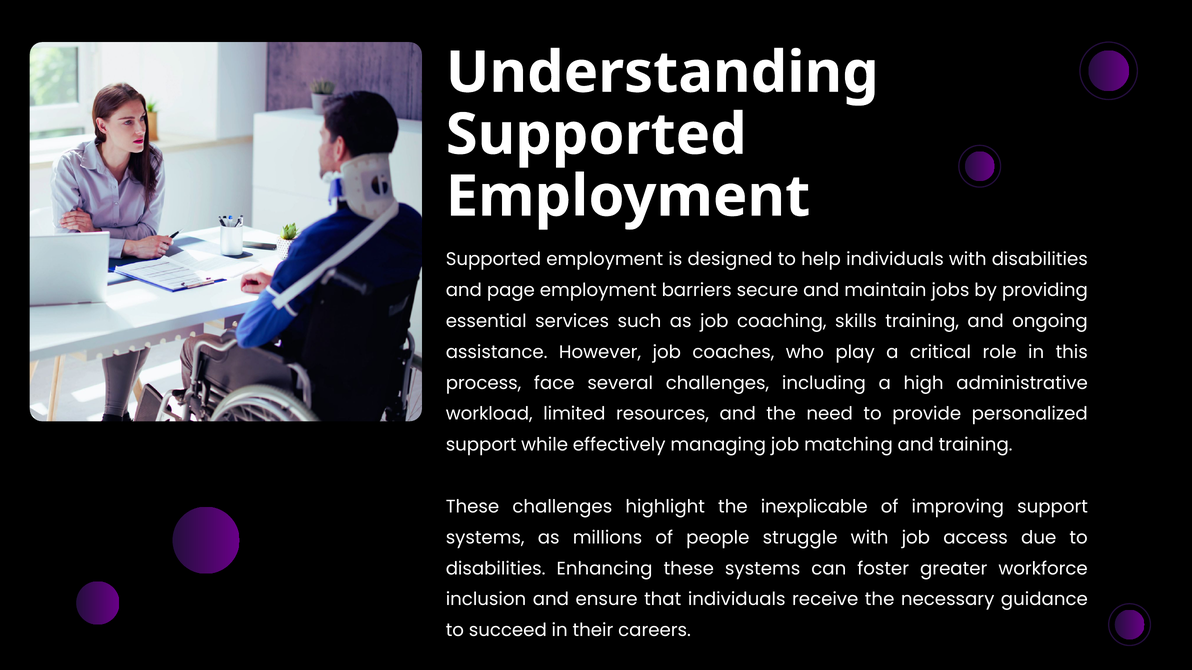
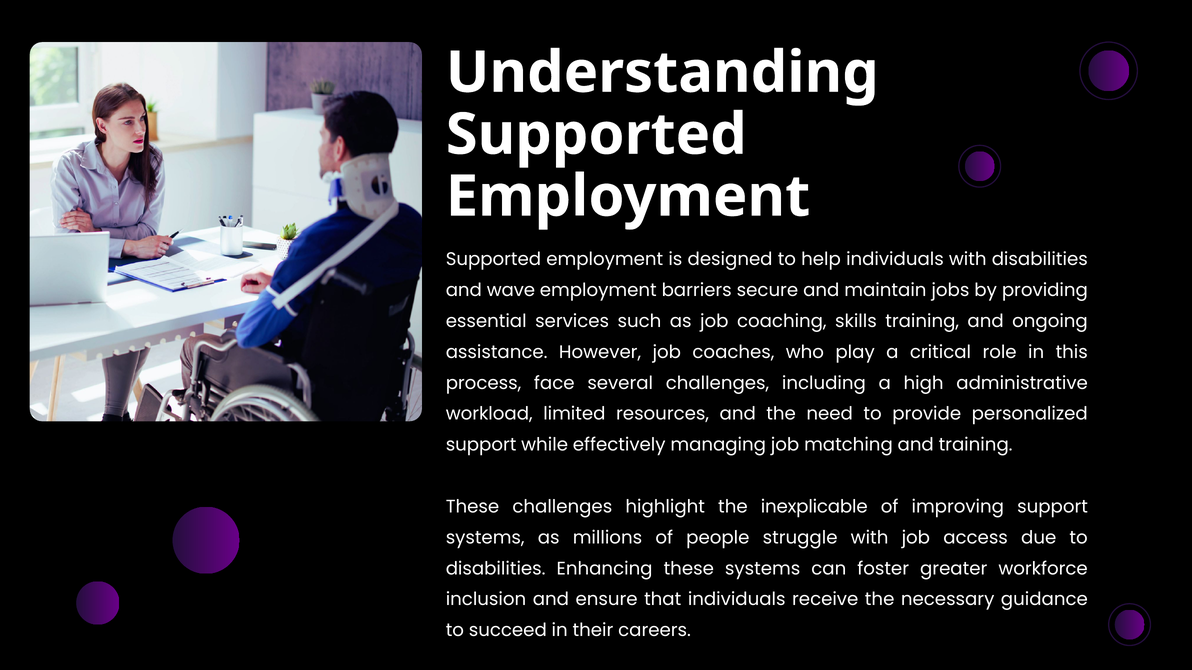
page: page -> wave (511, 290)
